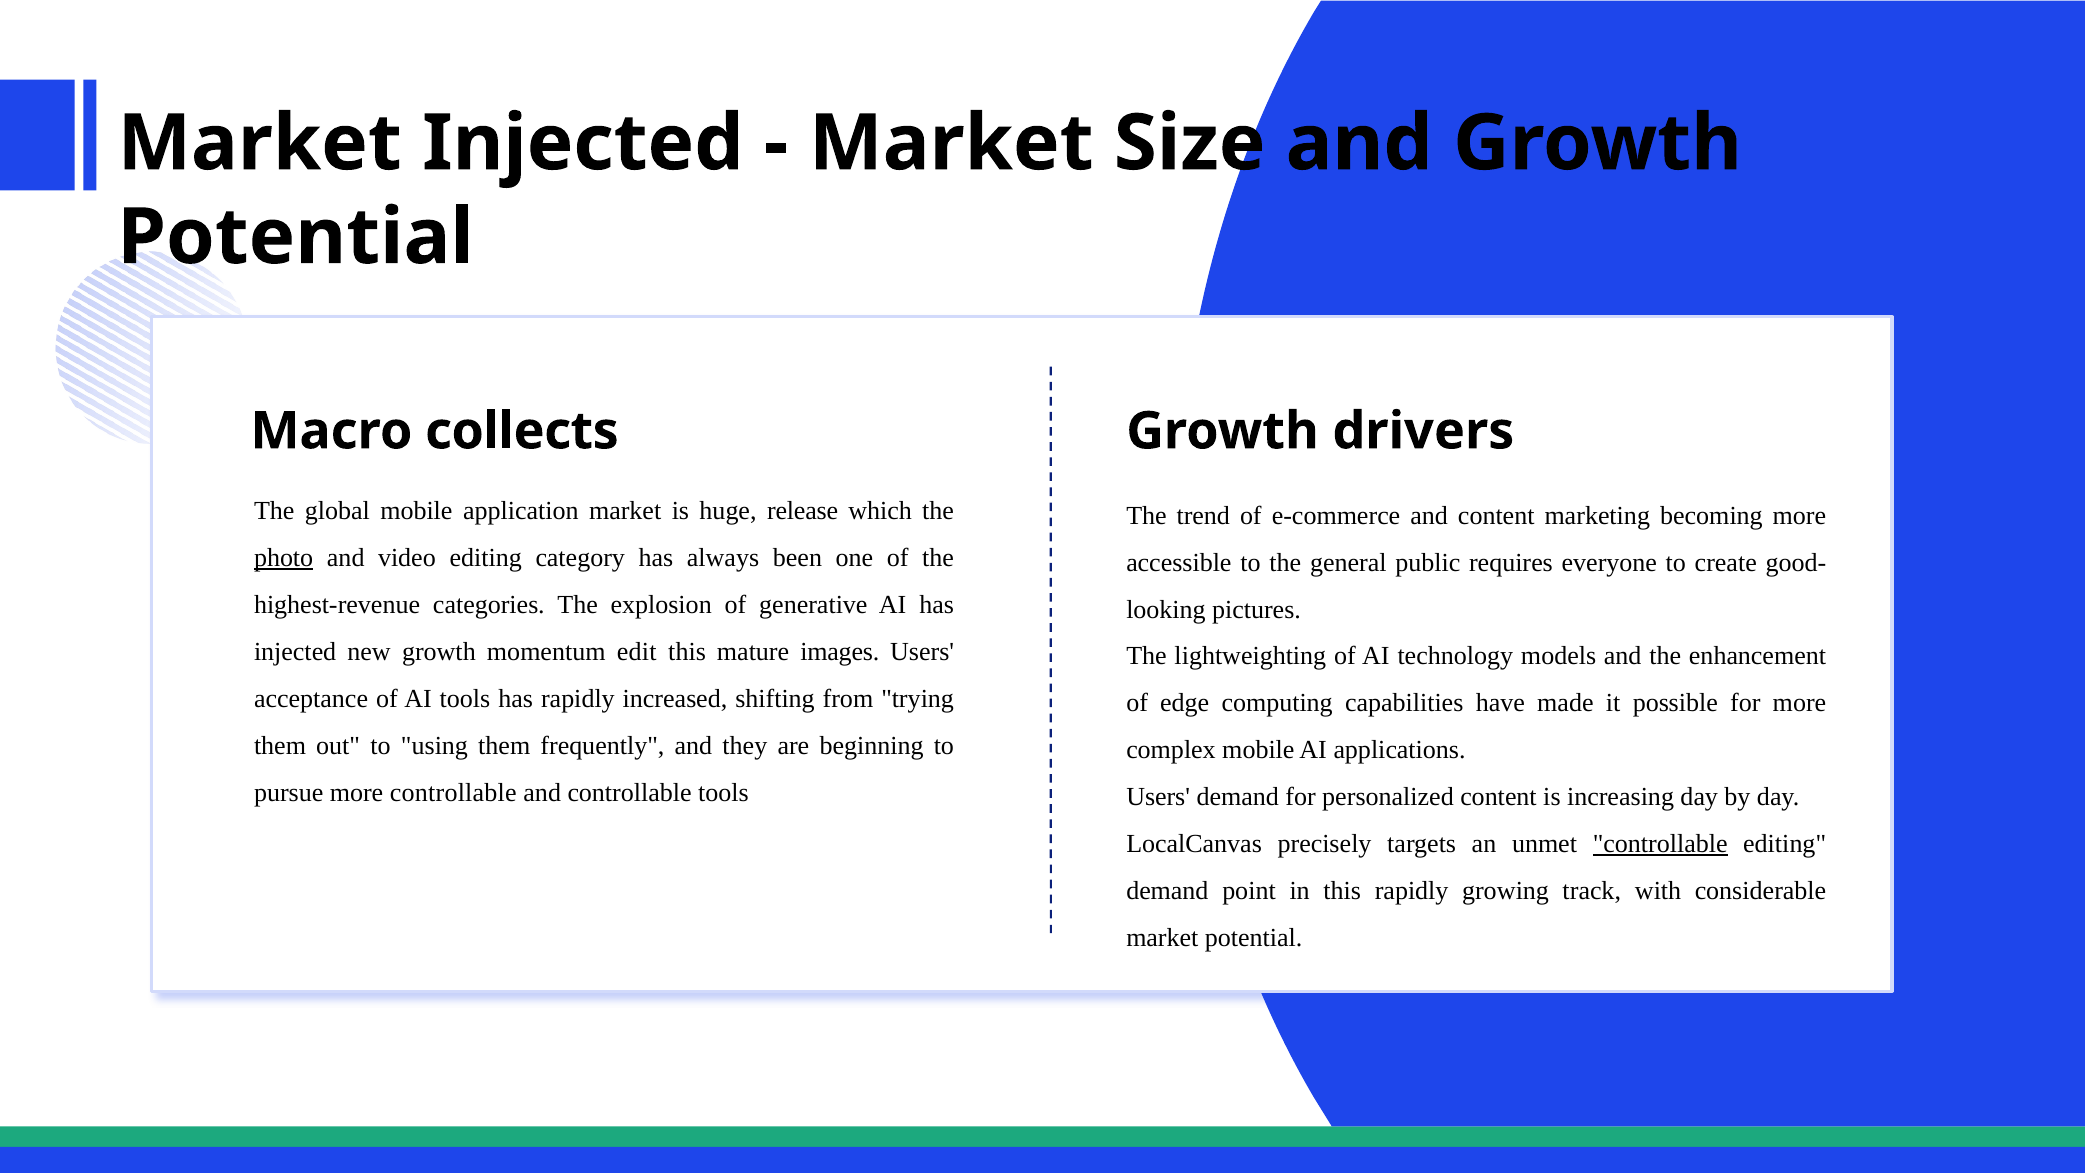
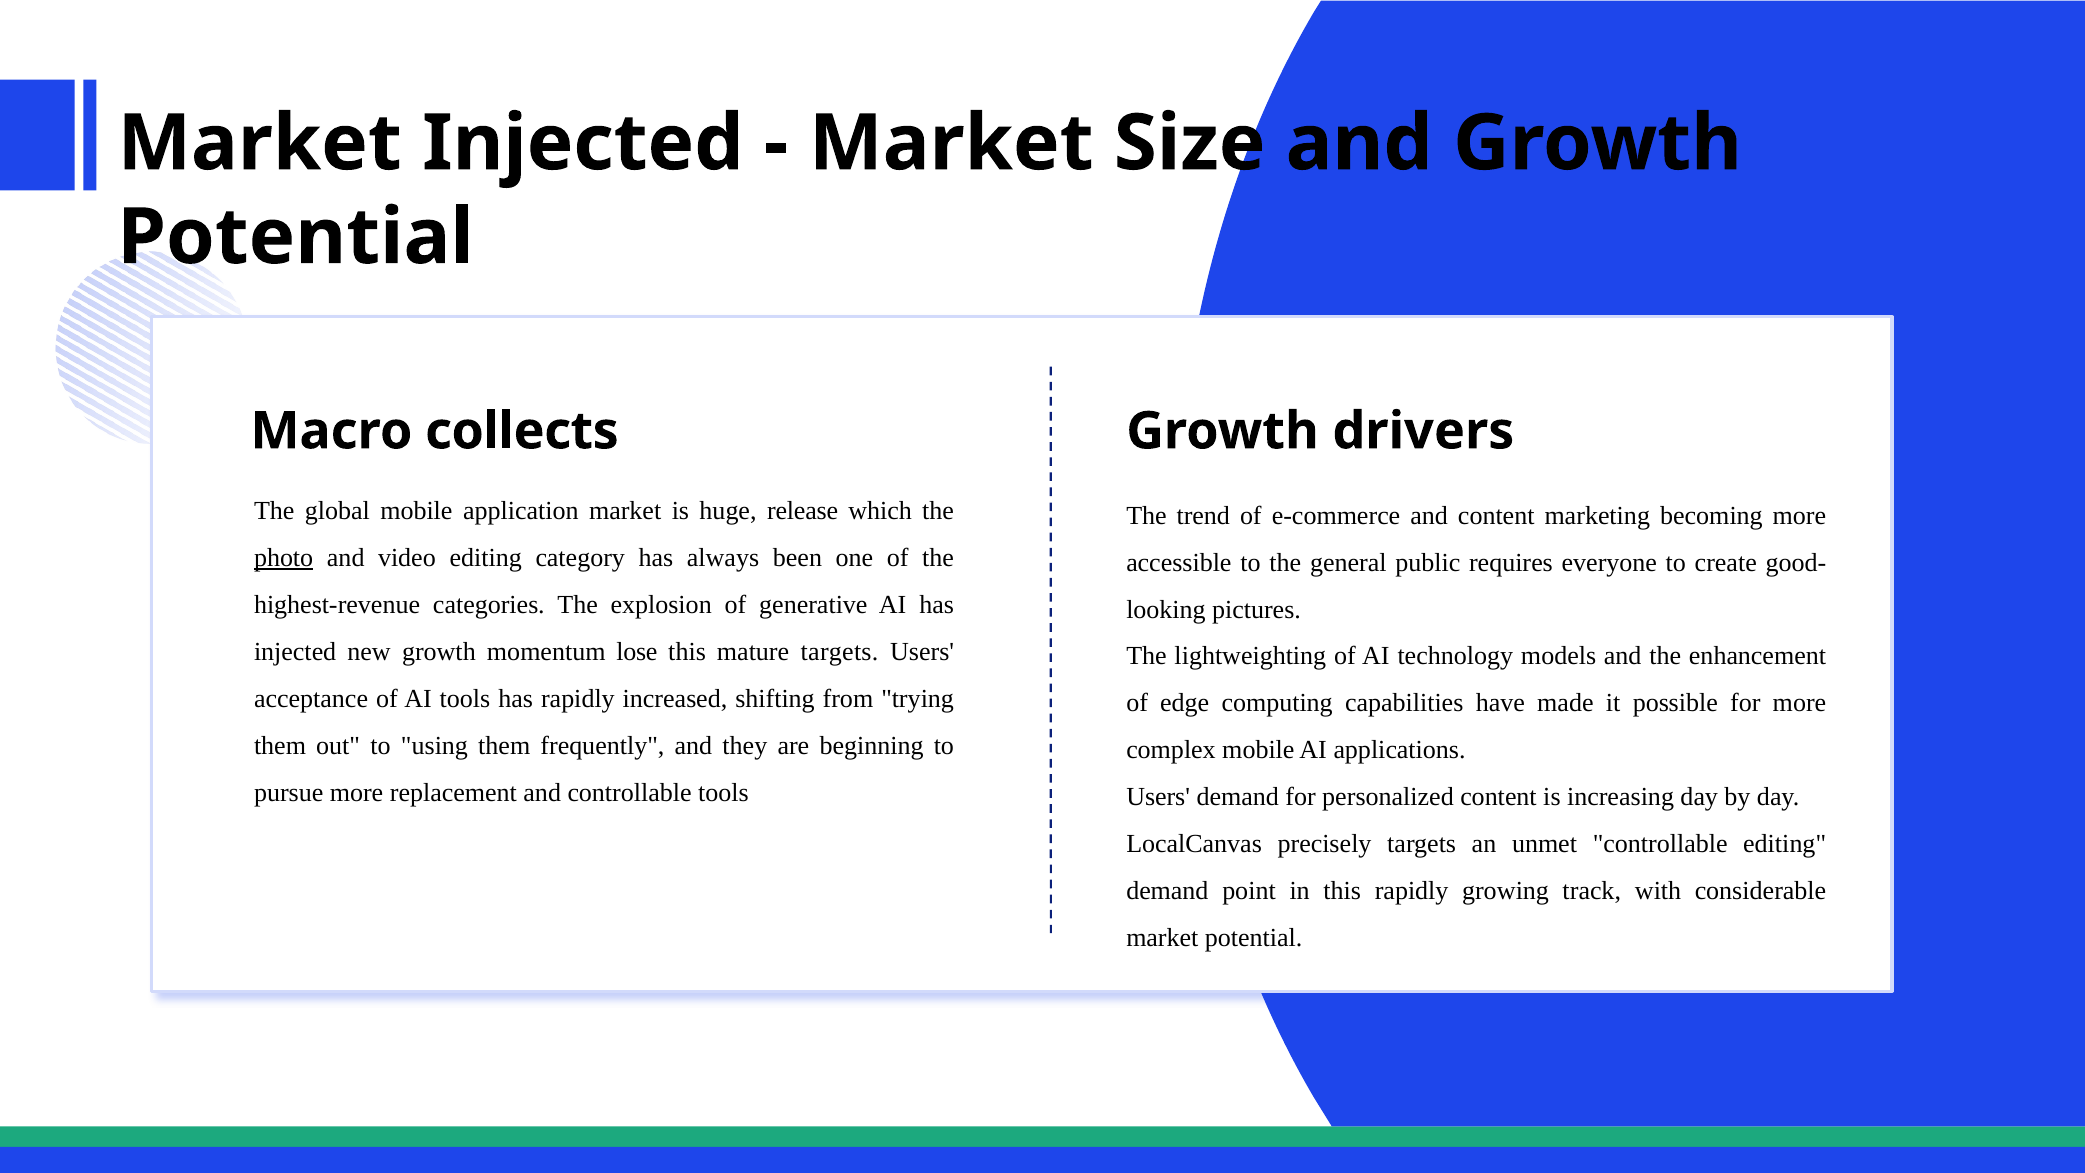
edit: edit -> lose (637, 652)
mature images: images -> targets (840, 652)
more controllable: controllable -> replacement (453, 792)
controllable underline: present -> none (1660, 844)
